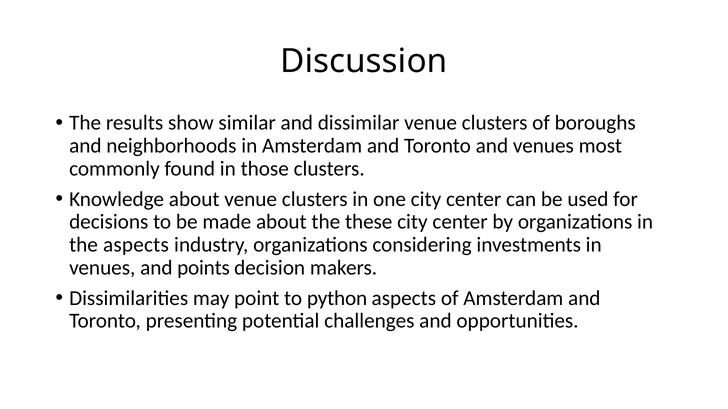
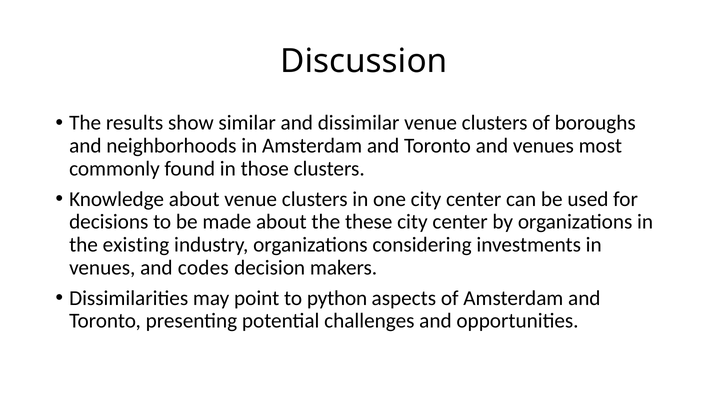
the aspects: aspects -> existing (136, 245)
points: points -> codes (203, 268)
